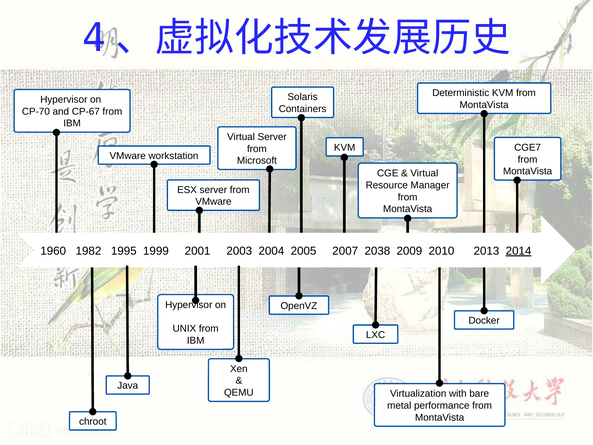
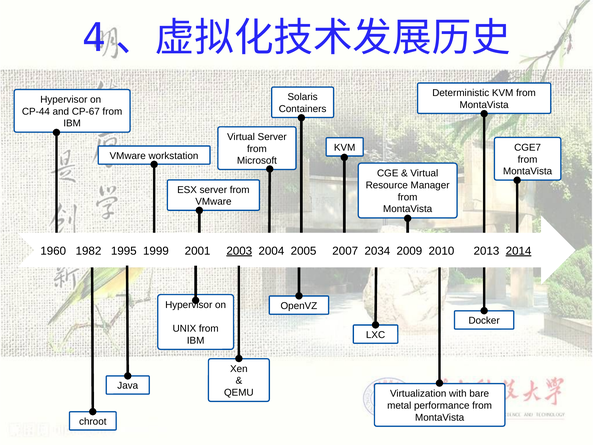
CP-70: CP-70 -> CP-44 (36, 111)
2003 underline: none -> present (239, 251)
2038: 2038 -> 2034 (377, 251)
